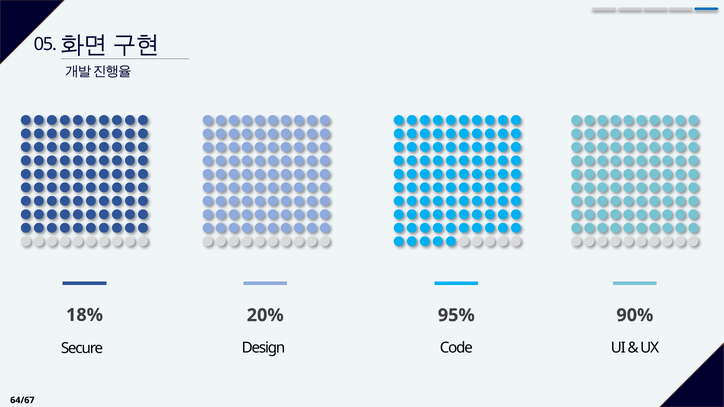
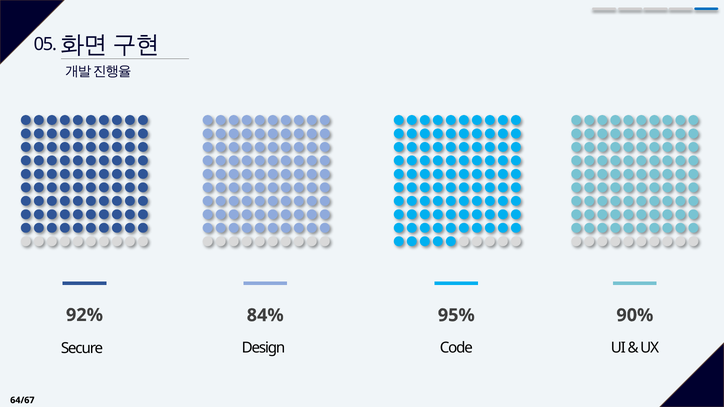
18%: 18% -> 92% (84, 315)
20%: 20% -> 84% (265, 315)
